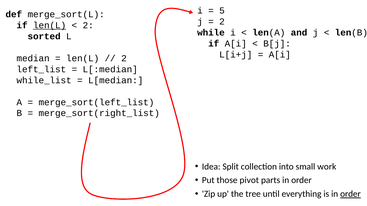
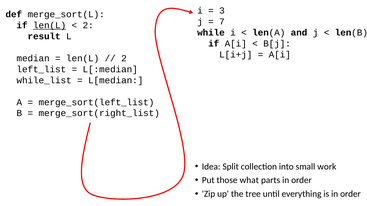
5: 5 -> 3 (222, 11)
2: 2 -> 7 (222, 22)
sorted: sorted -> result (44, 36)
pivot: pivot -> what (249, 181)
order underline: present -> none (350, 194)
